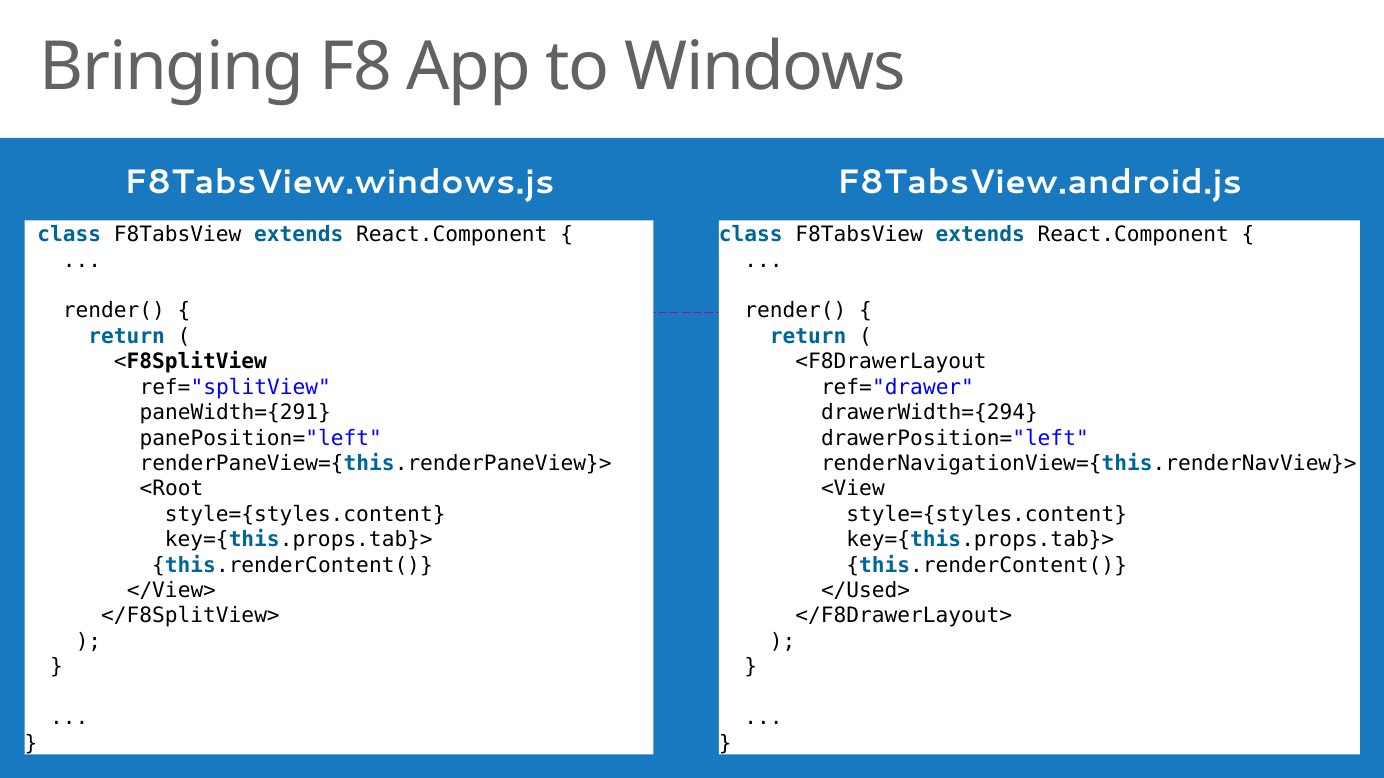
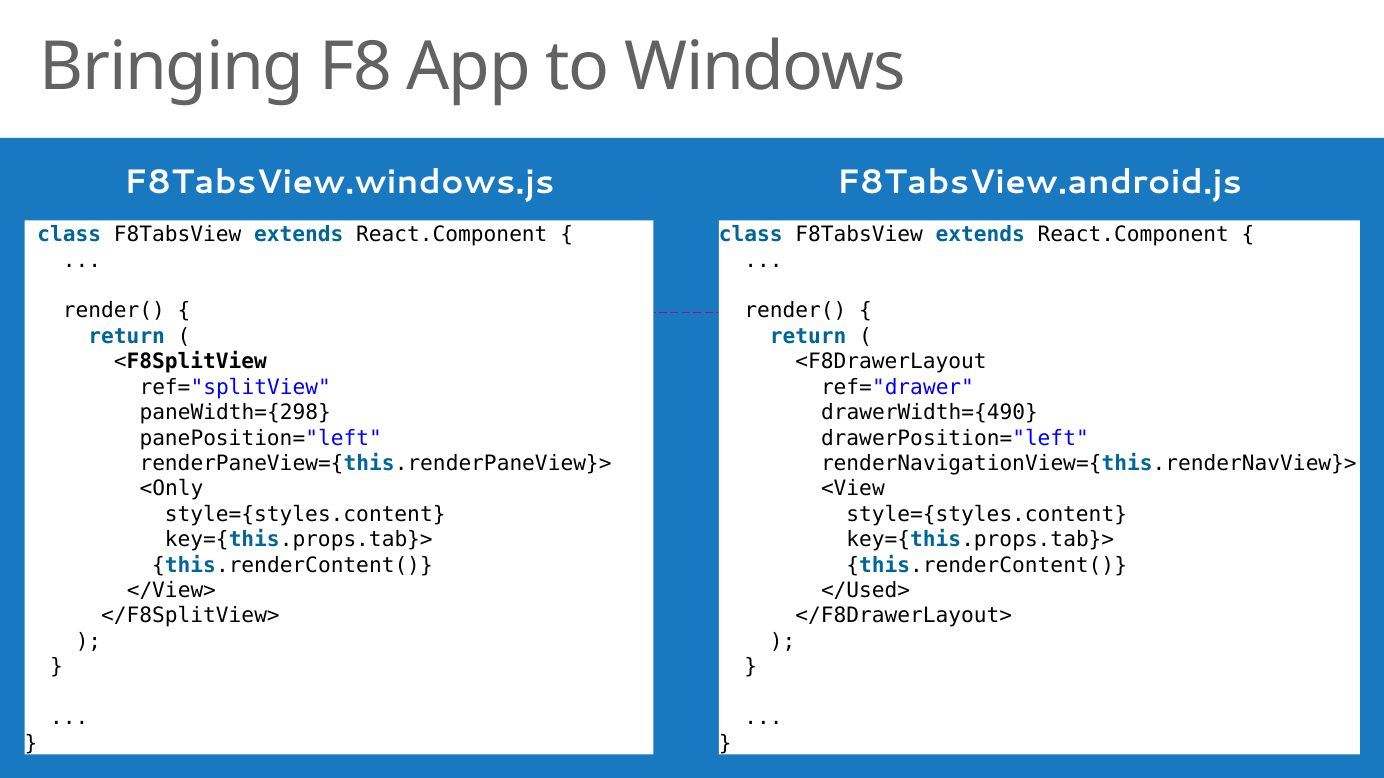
paneWidth={291: paneWidth={291 -> paneWidth={298 (235, 413)
drawerWidth={294: drawerWidth={294 -> drawerWidth={490 (929, 413)
<Root: <Root -> <Only (171, 489)
